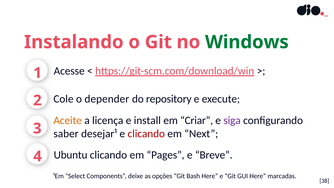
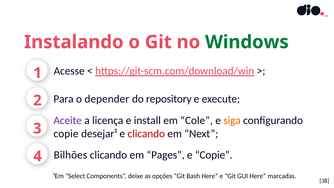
Cole: Cole -> Para (64, 99)
Aceite colour: orange -> purple (68, 120)
Criar: Criar -> Cole (197, 120)
siga colour: purple -> orange (232, 120)
saber: saber -> copie (66, 134)
Ubuntu: Ubuntu -> Bilhões (70, 155)
e Breve: Breve -> Copie (214, 155)
